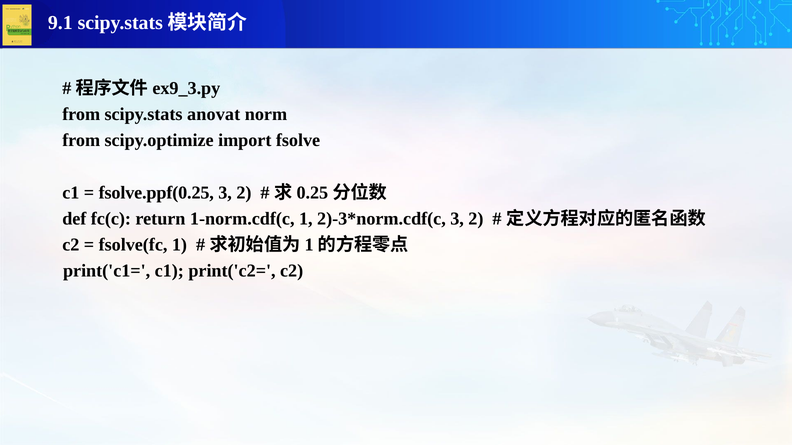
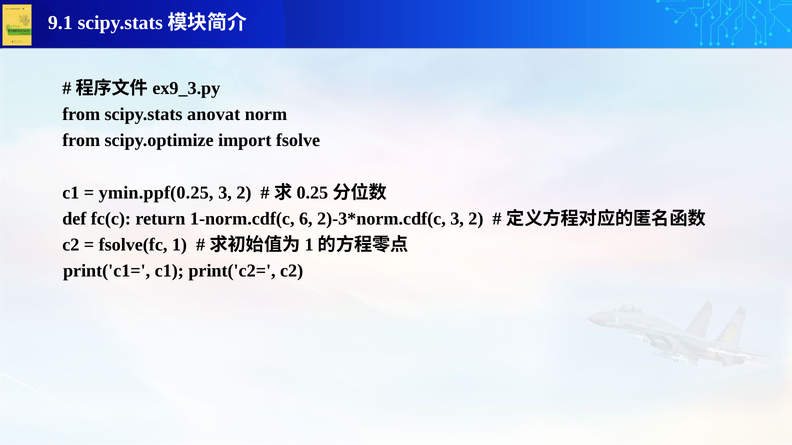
fsolve.ppf(0.25: fsolve.ppf(0.25 -> ymin.ppf(0.25 (156, 193)
1-norm.cdf(c 1: 1 -> 6 (306, 219)
